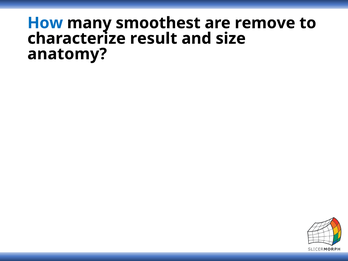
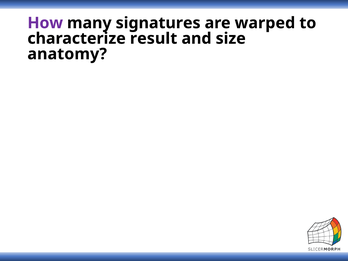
How colour: blue -> purple (45, 23)
smoothest: smoothest -> signatures (158, 23)
remove: remove -> warped (265, 23)
